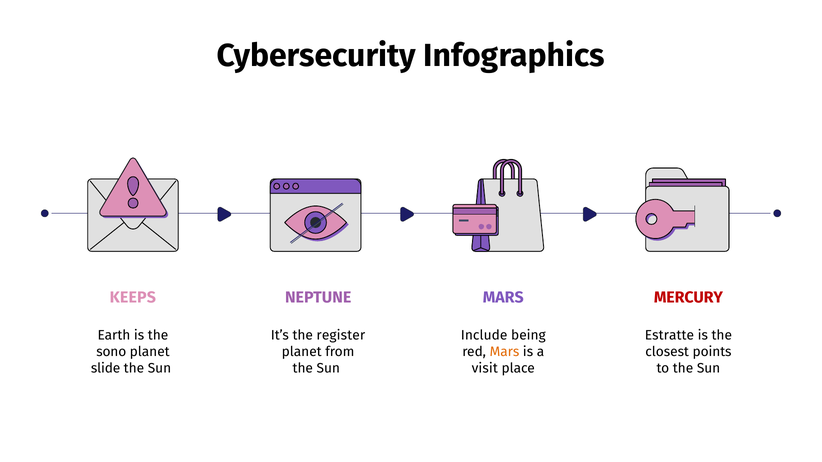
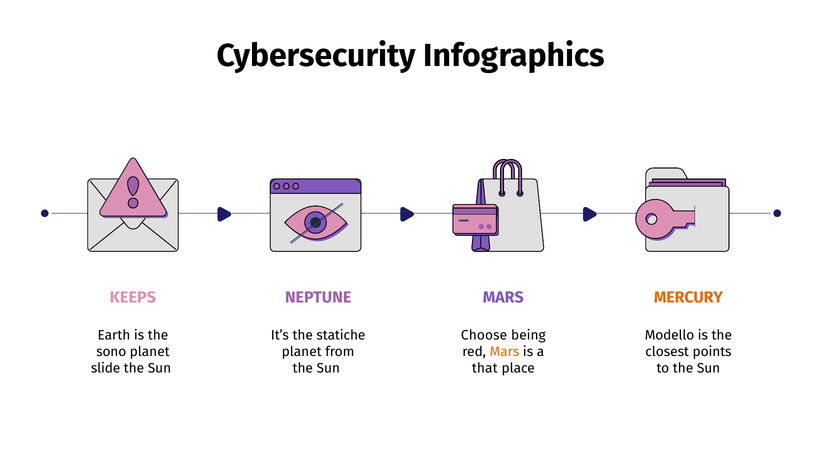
MERCURY colour: red -> orange (688, 298)
register: register -> statiche (341, 335)
Include: Include -> Choose (484, 335)
Estratte: Estratte -> Modello (670, 335)
visit: visit -> that (485, 368)
